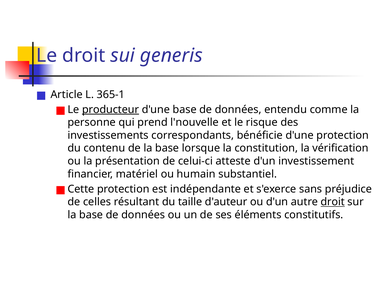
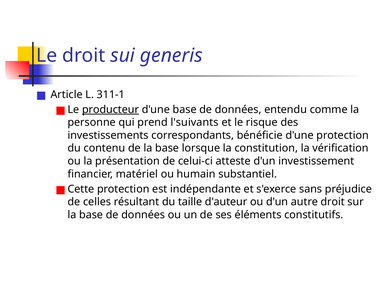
365-1: 365-1 -> 311-1 (111, 95)
l'nouvelle: l'nouvelle -> l'suivants (195, 122)
droit underline: present -> none (333, 202)
